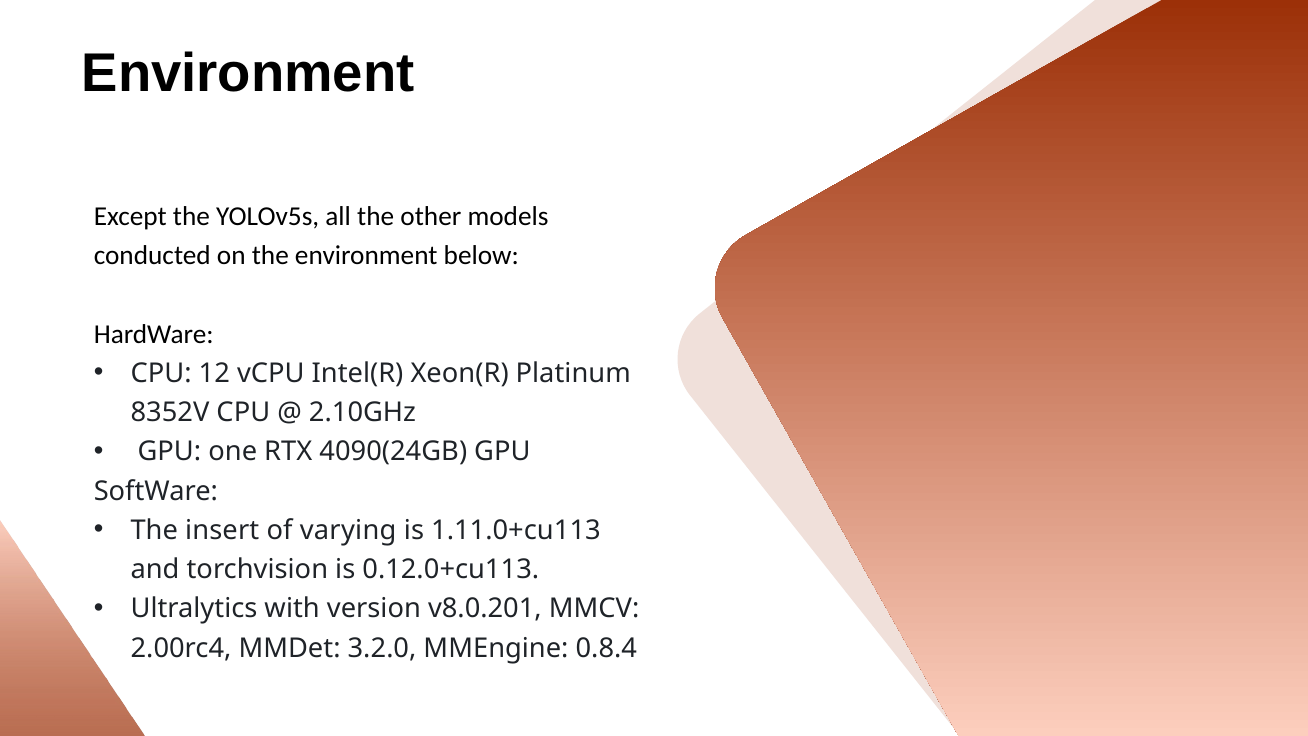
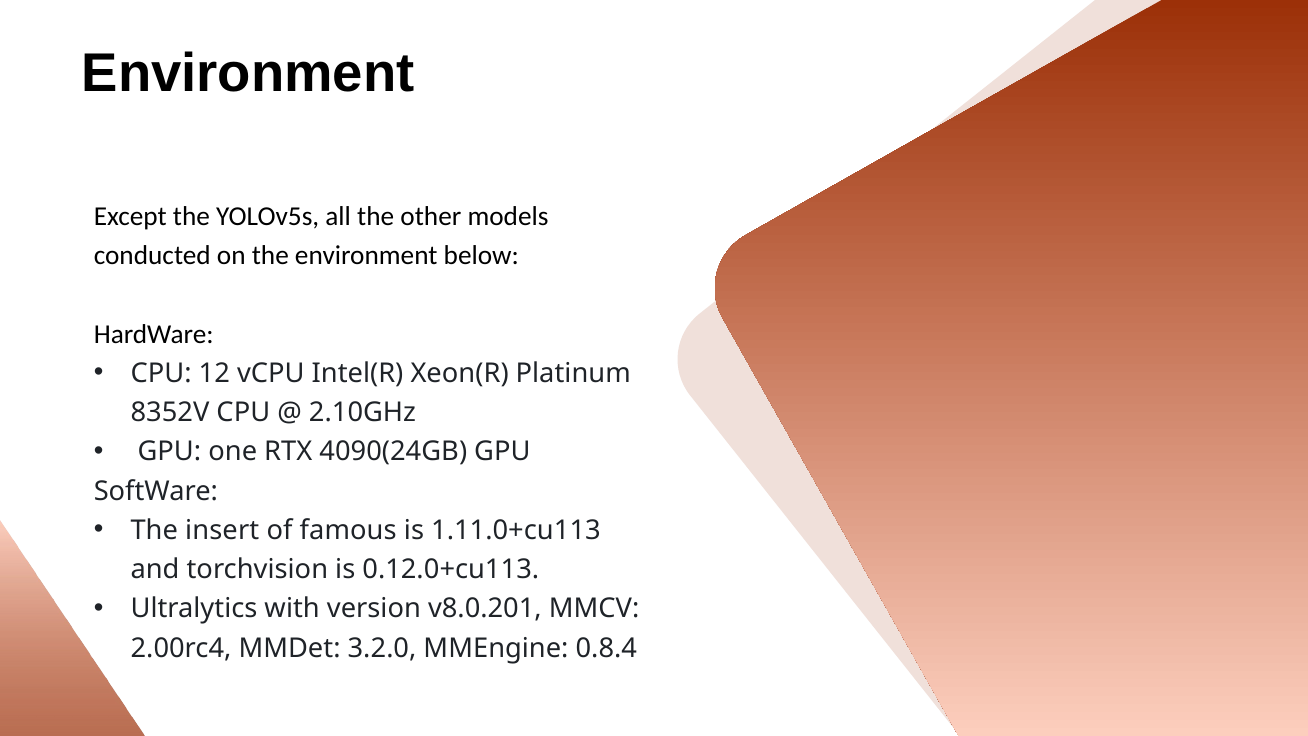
varying: varying -> famous (348, 530)
